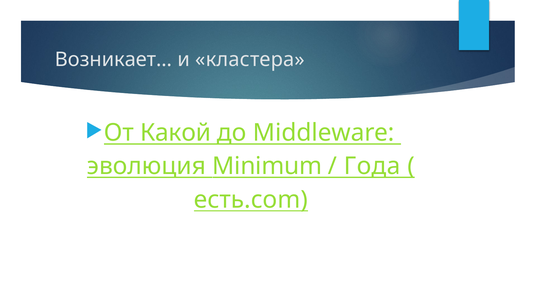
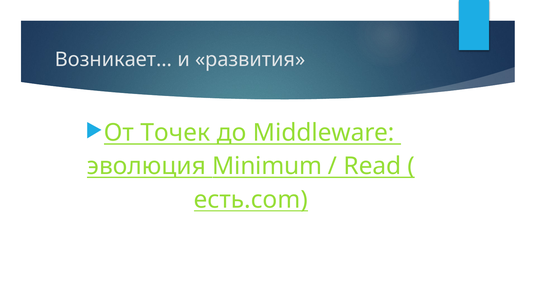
кластера: кластера -> развития (250, 60)
Какой: Какой -> Точек (175, 133)
Года: Года -> Read (372, 166)
